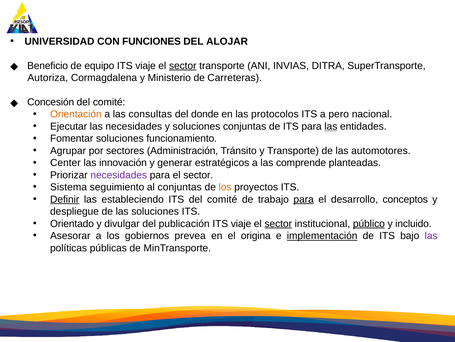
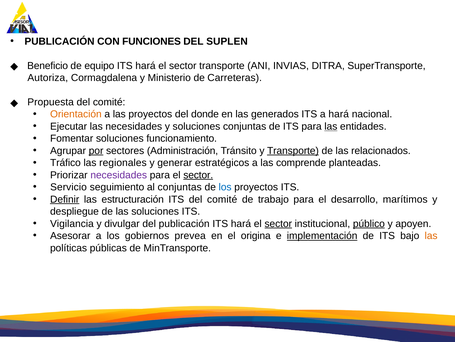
UNIVERSIDAD: UNIVERSIDAD -> PUBLICACIÓN (60, 41)
ALOJAR: ALOJAR -> SUPLEN (227, 41)
viaje: viaje -> hará (145, 66)
sector underline: present -> none (183, 66)
Concesión: Concesión -> Propuesta (51, 102)
las consultas: consultas -> proyectos (150, 114)
protocolos: protocolos -> generados (275, 114)
a pero: pero -> hará (339, 114)
por underline: none -> present (96, 150)
Transporte underline: none -> present (293, 150)
automotores: automotores -> relacionados (381, 150)
Center: Center -> Tráfico (65, 163)
innovación: innovación -> regionales (123, 163)
sector underline: none -> present (198, 175)
Sistema: Sistema -> Servicio (69, 187)
los colour: orange -> blue (225, 187)
estableciendo: estableciendo -> estructuración (133, 199)
para underline: present -> none (304, 199)
conceptos: conceptos -> marítimos (405, 199)
Orientado: Orientado -> Vigilancia (72, 223)
viaje: viaje -> hará (241, 223)
incluido: incluido -> apoyen (413, 223)
las colour: purple -> orange (431, 235)
